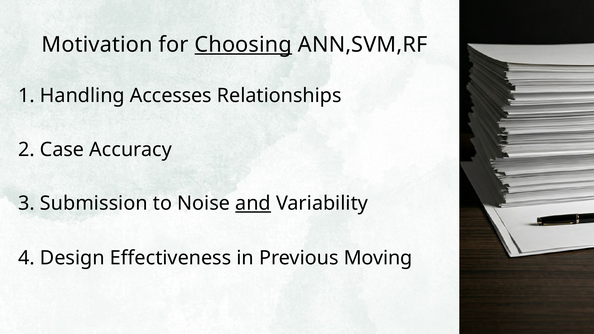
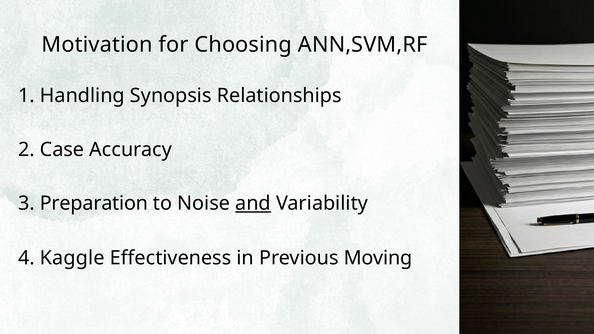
Choosing underline: present -> none (243, 45)
Accesses: Accesses -> Synopsis (171, 96)
Submission: Submission -> Preparation (94, 204)
Design: Design -> Kaggle (72, 258)
